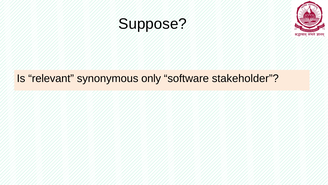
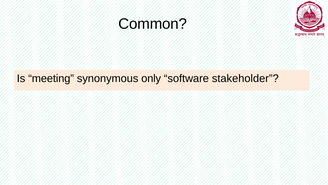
Suppose: Suppose -> Common (153, 24)
relevant: relevant -> meeting (51, 78)
